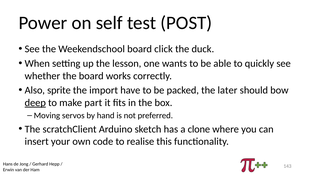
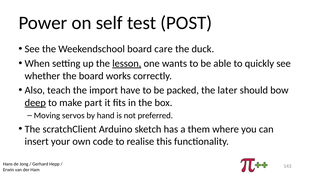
click: click -> care (164, 49)
lesson underline: none -> present (127, 64)
sprite: sprite -> teach (59, 90)
clone: clone -> them (199, 129)
